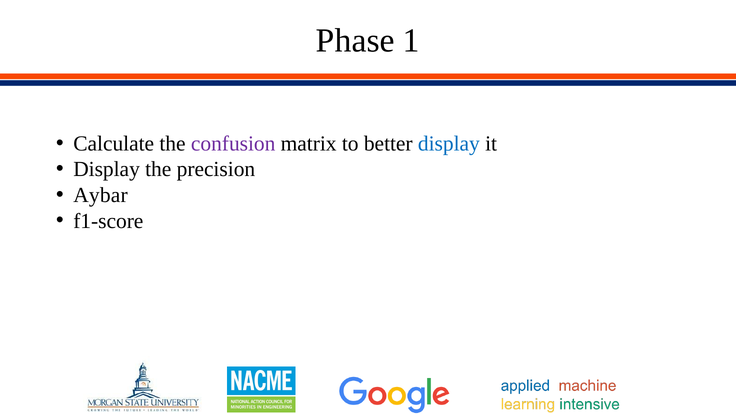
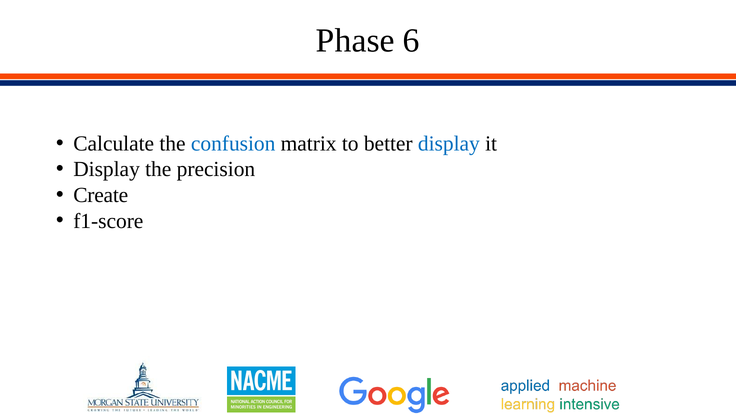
1: 1 -> 6 (411, 41)
confusion colour: purple -> blue (233, 144)
Aybar: Aybar -> Create (101, 195)
